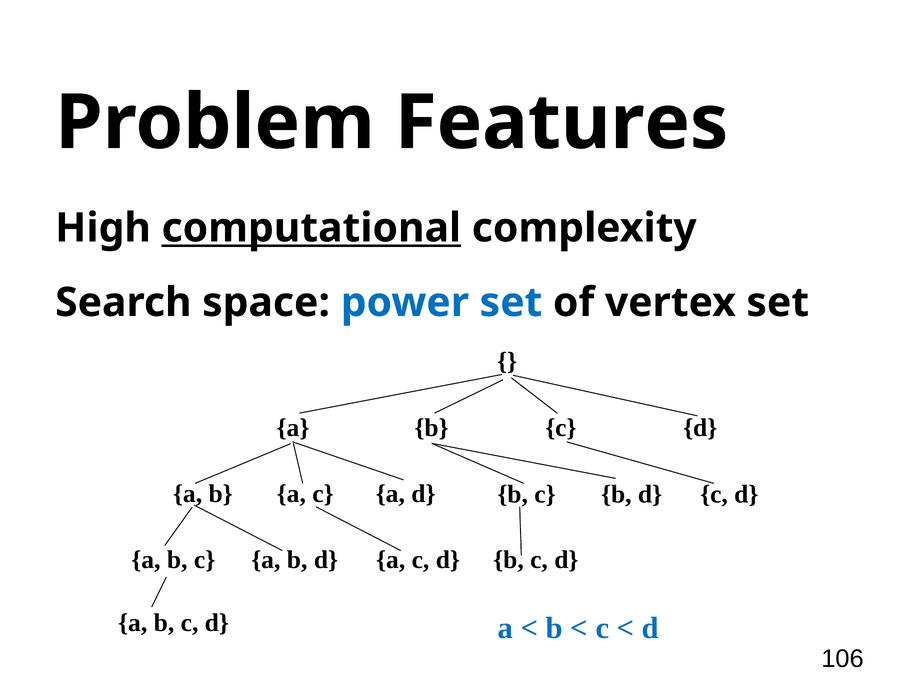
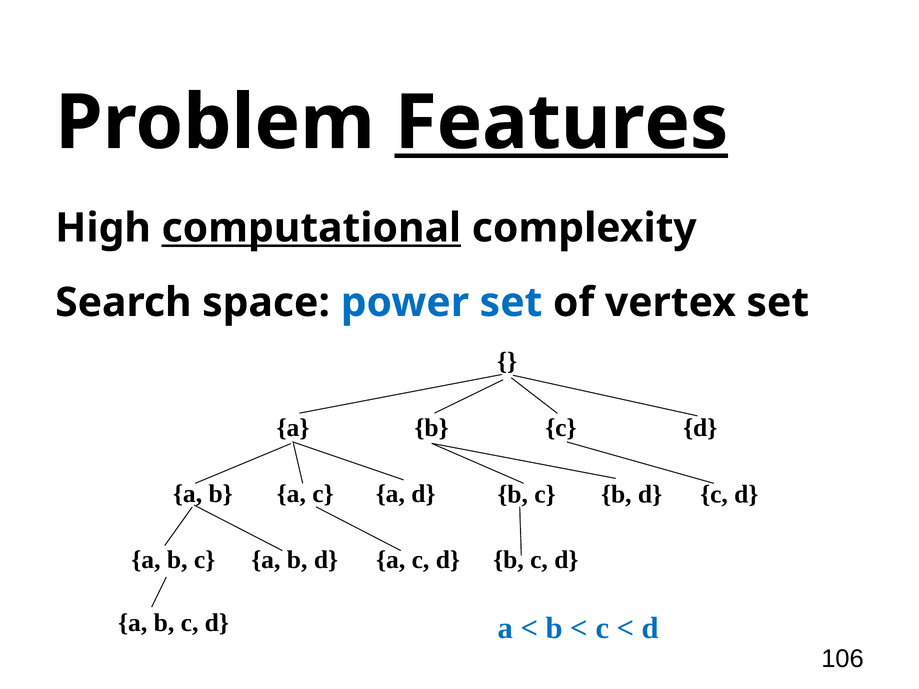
Features underline: none -> present (562, 123)
